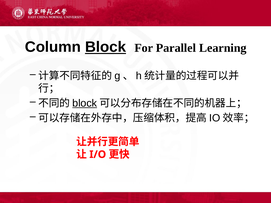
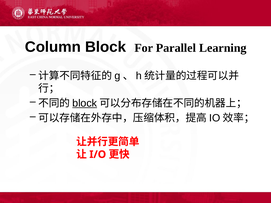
Block underline: present -> none (106, 47)
